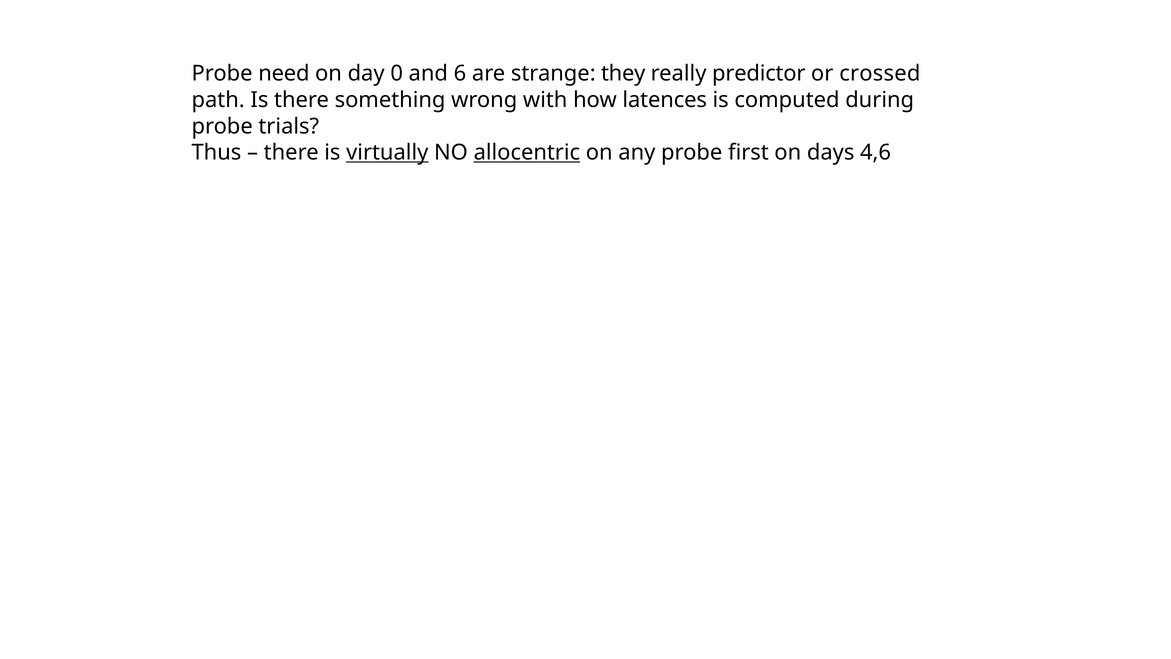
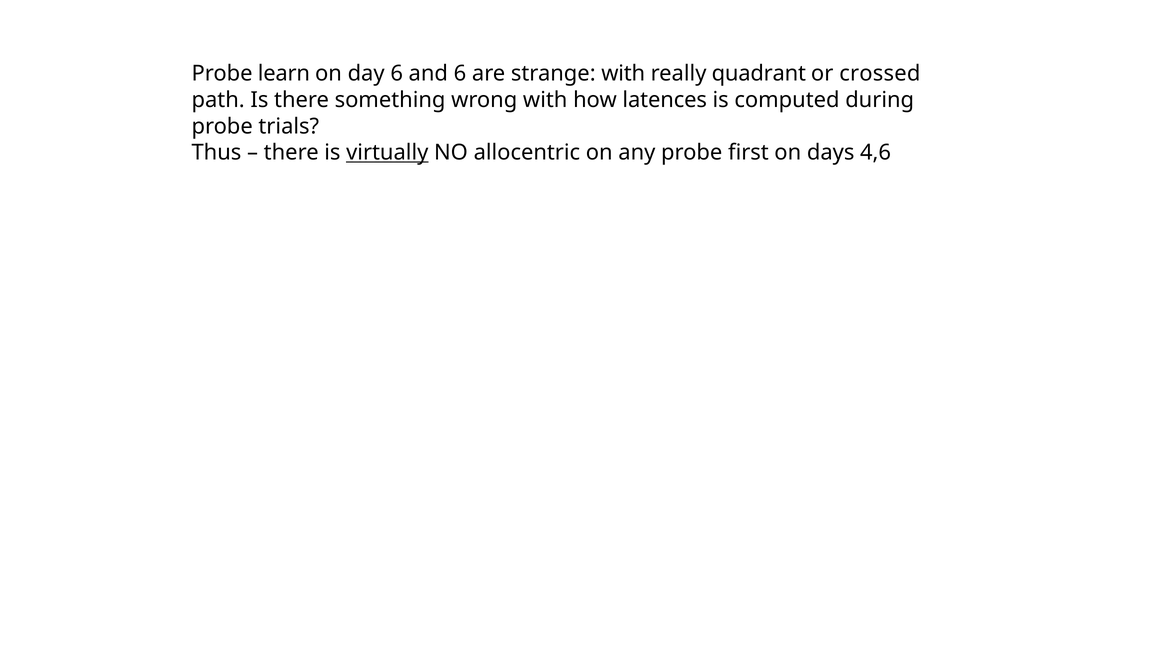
need: need -> learn (284, 74)
day 0: 0 -> 6 (397, 74)
strange they: they -> with (623, 74)
predictor: predictor -> quadrant (759, 74)
allocentric underline: present -> none (527, 153)
